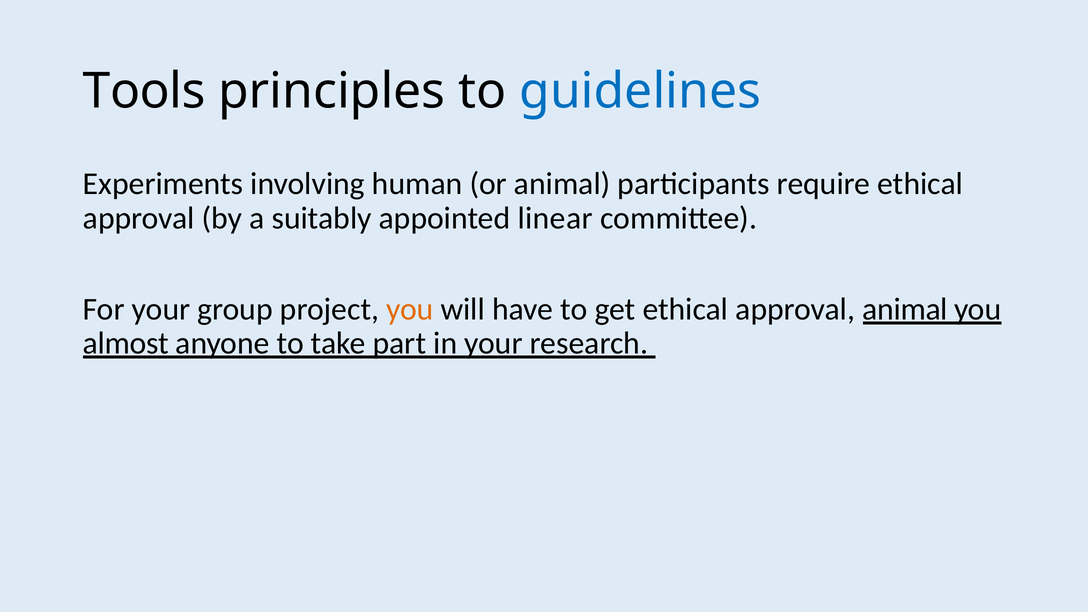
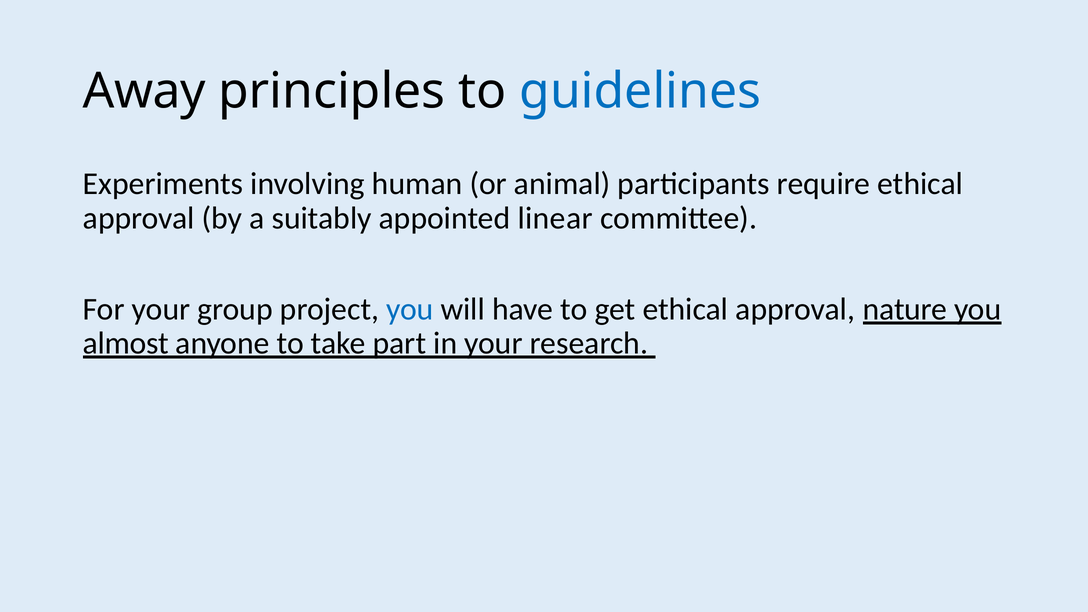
Tools: Tools -> Away (144, 91)
you colour: orange -> blue (410, 309)
approval animal: animal -> nature (905, 309)
